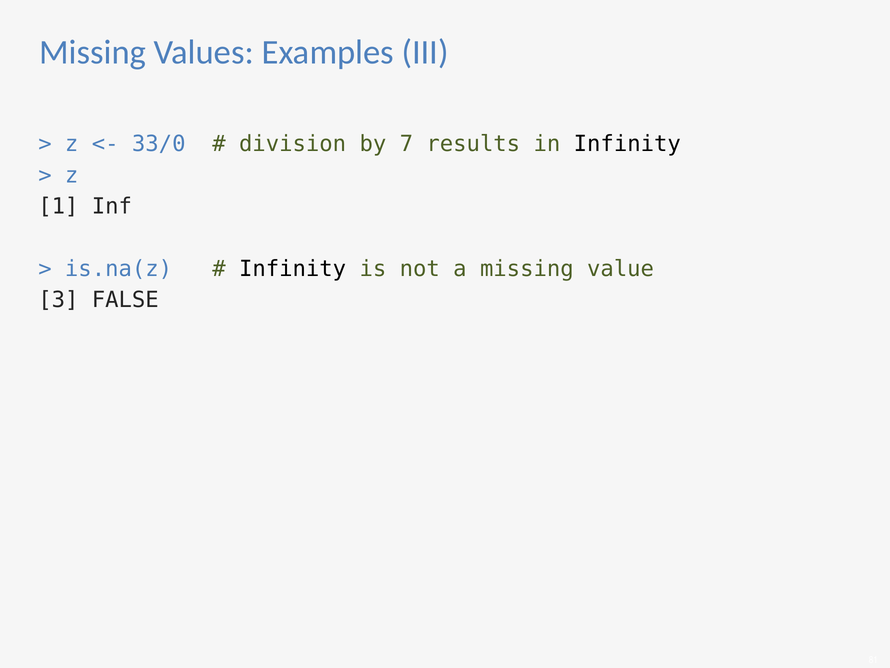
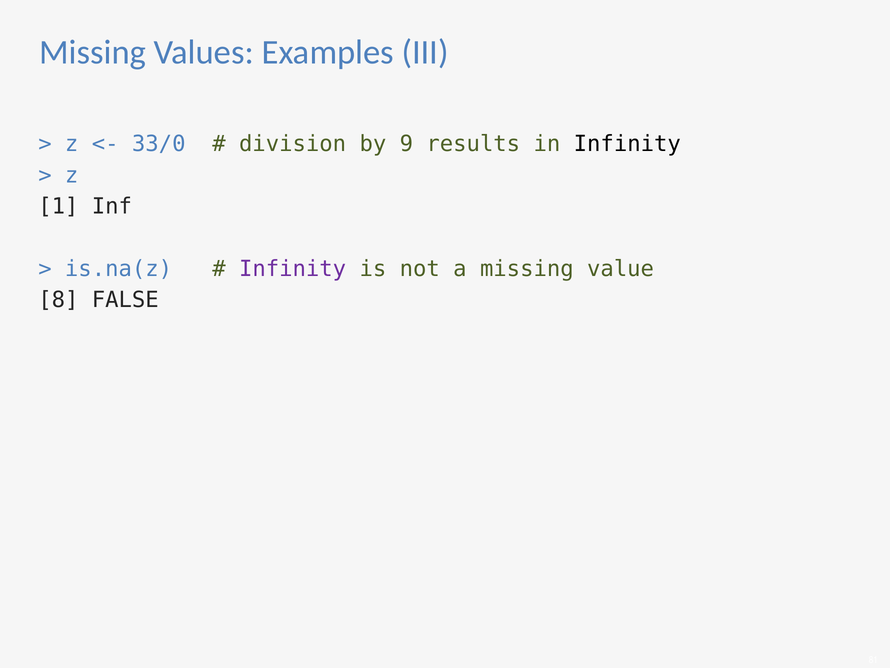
7: 7 -> 9 (406, 144)
Infinity colour: black -> purple (293, 269)
3: 3 -> 8 (58, 300)
